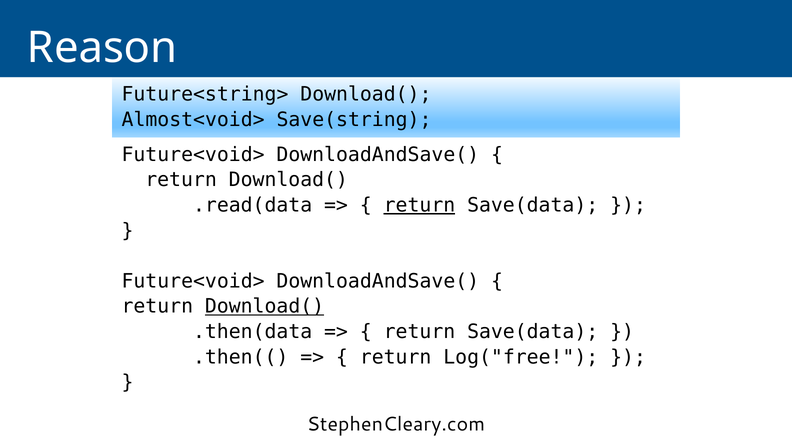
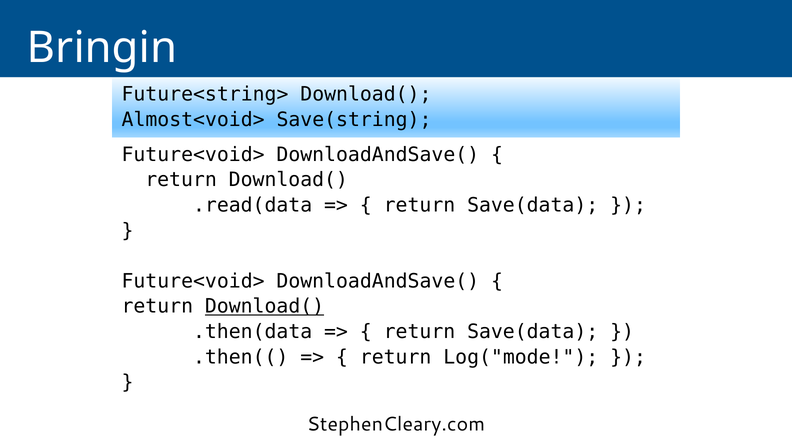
Reason: Reason -> Bringin (102, 48)
return underline: present -> none (419, 205)
Log("free: Log("free -> Log("mode (521, 357)
